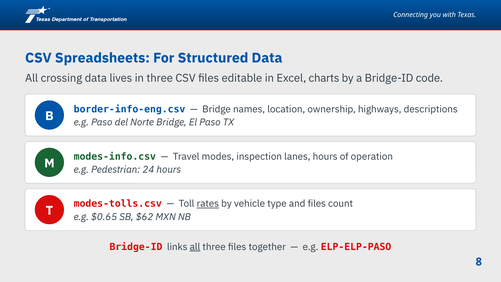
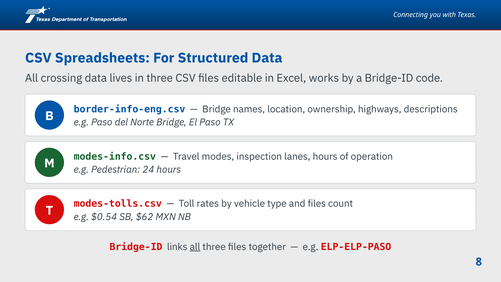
charts: charts -> works (324, 78)
rates underline: present -> none (208, 204)
$0.65: $0.65 -> $0.54 (104, 217)
